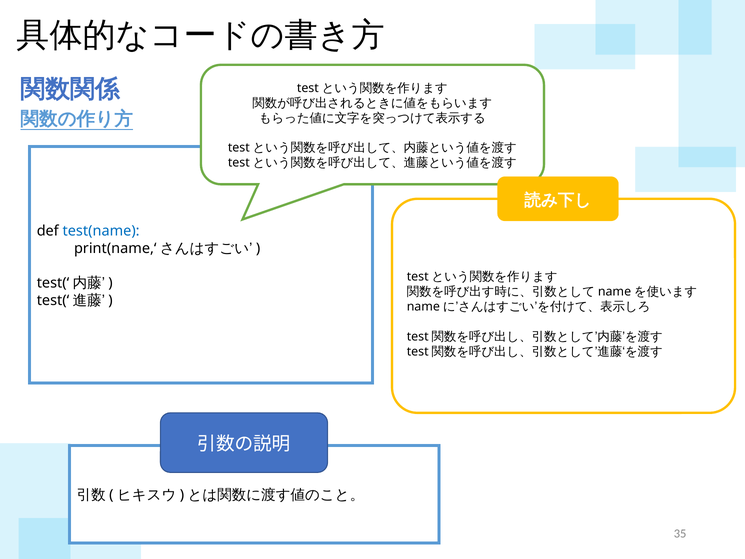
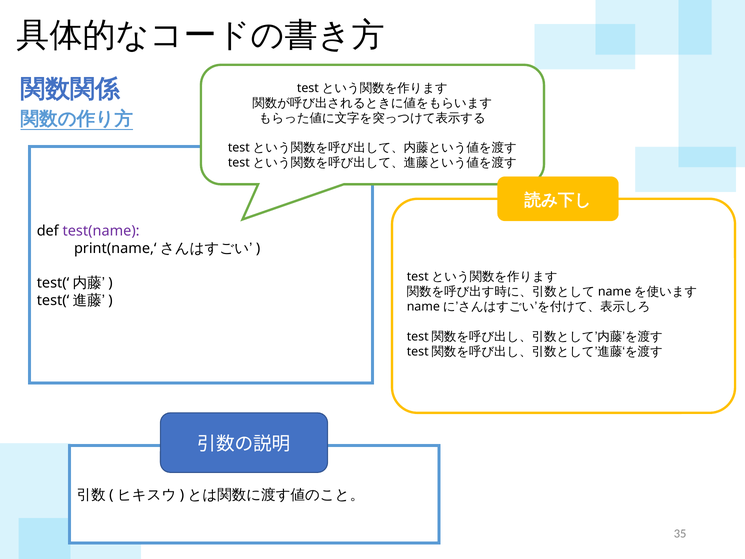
test(name colour: blue -> purple (101, 231)
